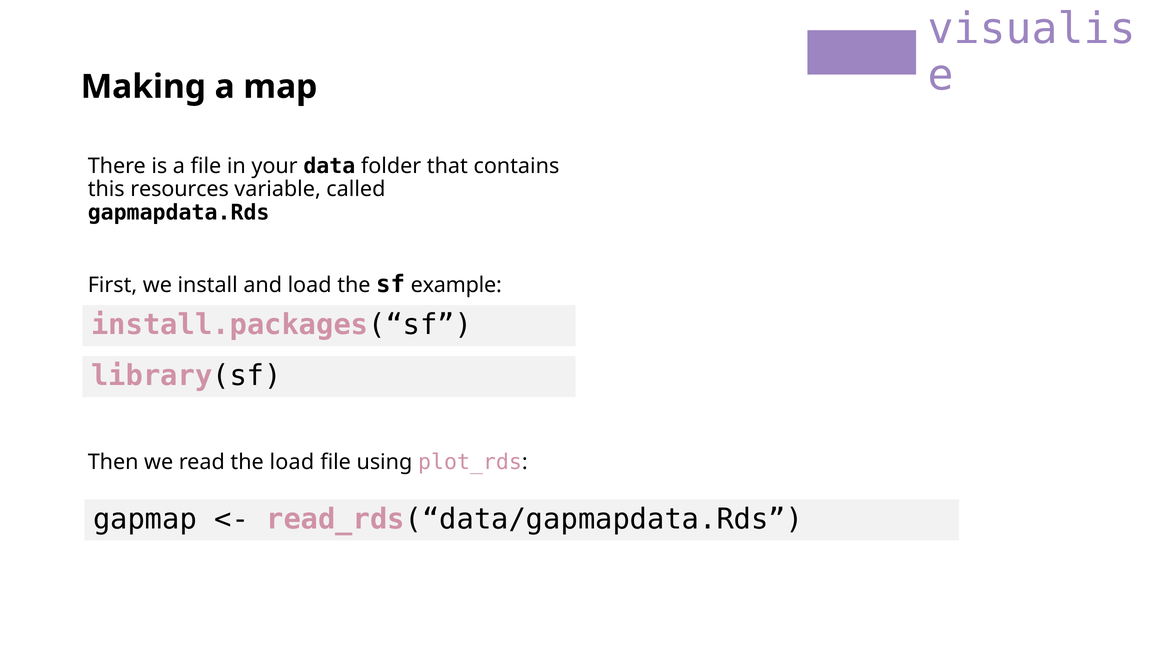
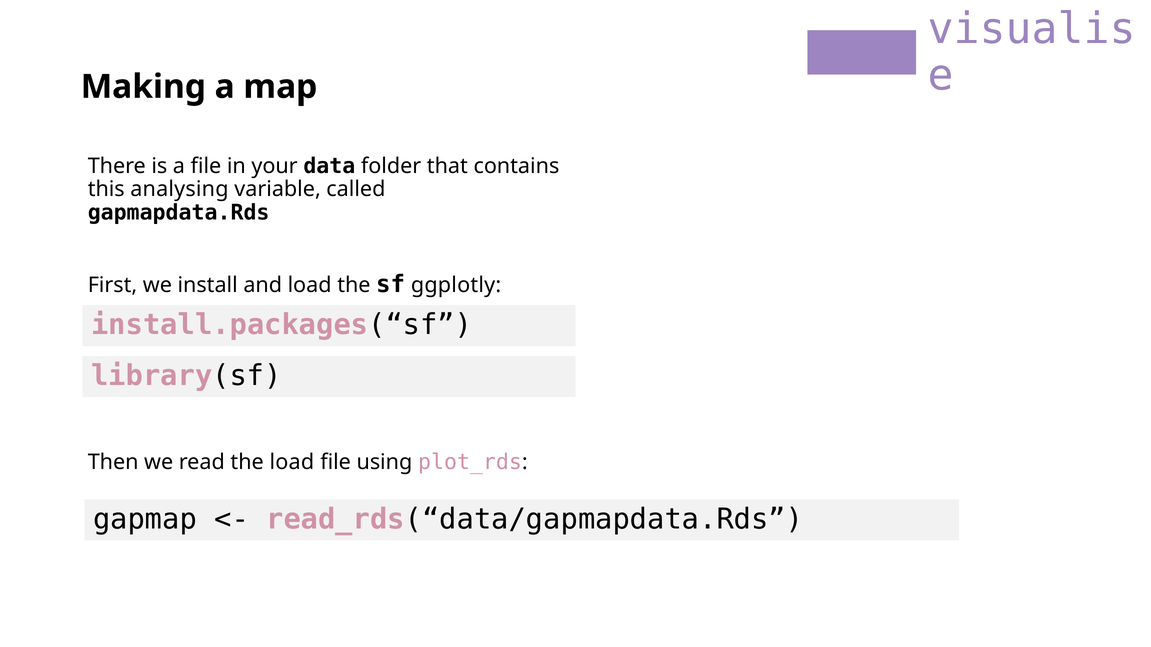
resources: resources -> analysing (179, 189)
example: example -> ggplotly (456, 285)
